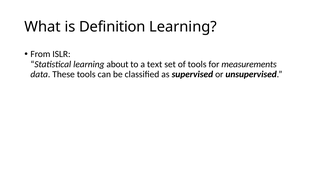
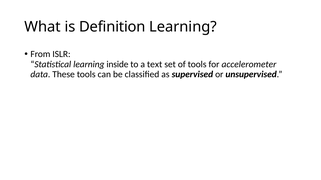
about: about -> inside (117, 64)
measurements: measurements -> accelerometer (249, 64)
